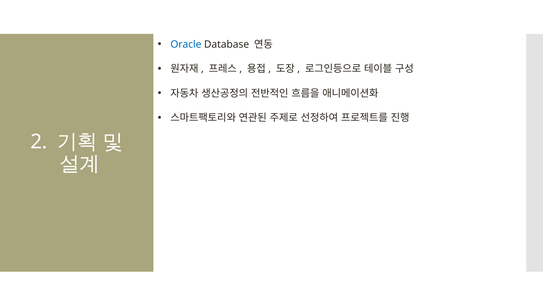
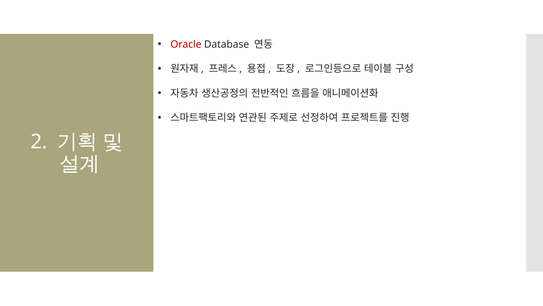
Oracle colour: blue -> red (186, 44)
